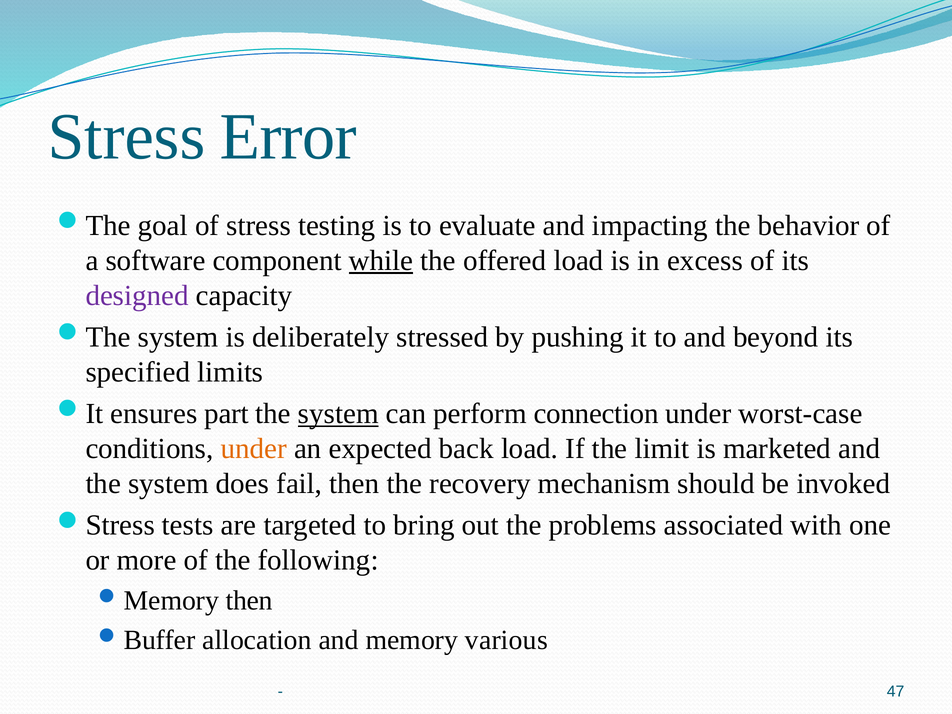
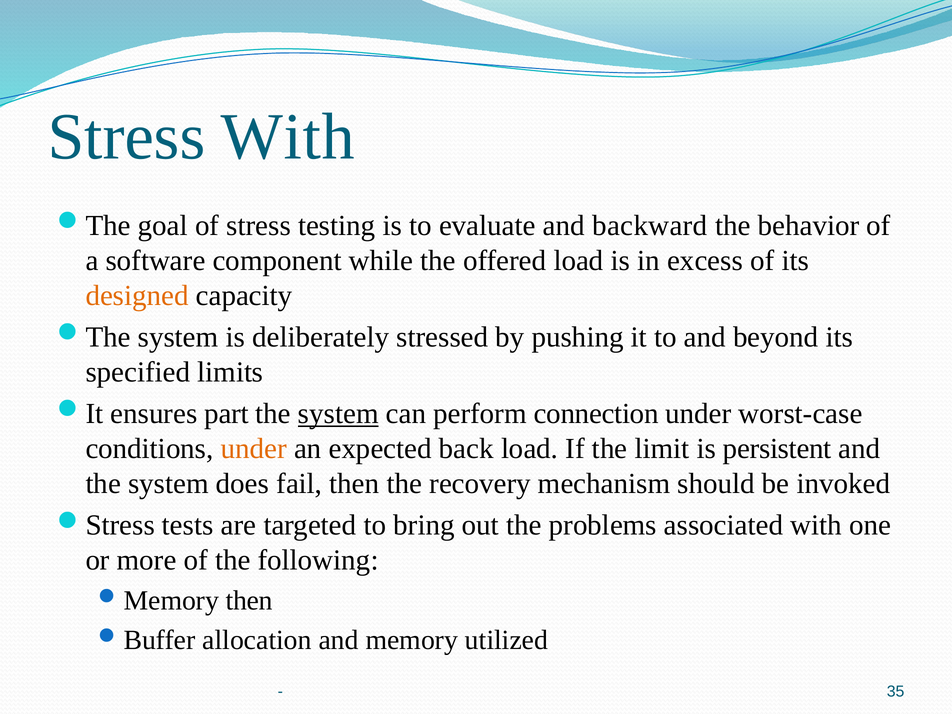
Stress Error: Error -> With (288, 137)
impacting: impacting -> backward (650, 226)
while underline: present -> none (381, 261)
designed colour: purple -> orange (137, 295)
marketed: marketed -> persistent (777, 449)
various: various -> utilized (507, 640)
47: 47 -> 35 (896, 691)
